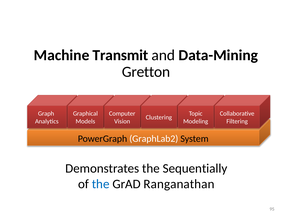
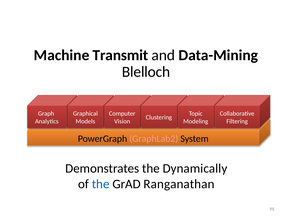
Gretton: Gretton -> Blelloch (146, 72)
GraphLab2 colour: white -> pink (154, 139)
Sequentially: Sequentially -> Dynamically (195, 168)
